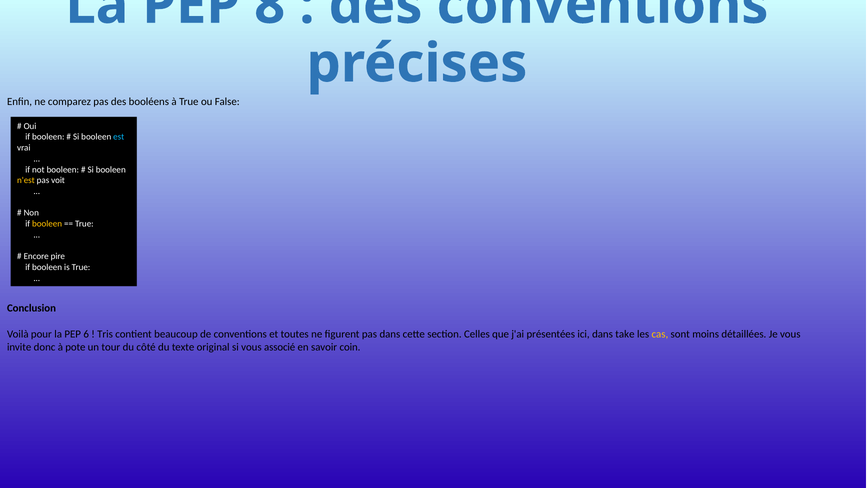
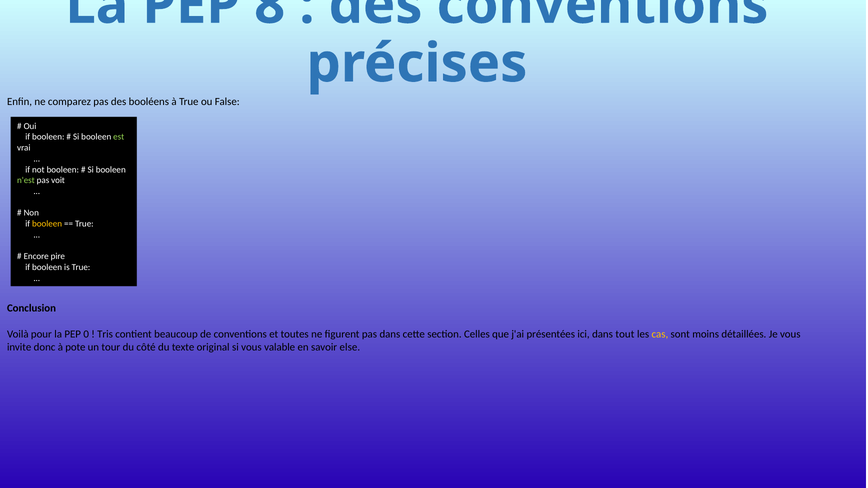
est colour: light blue -> light green (119, 137)
n'est colour: yellow -> light green (26, 180)
6: 6 -> 0 (86, 334)
take: take -> tout (625, 334)
associé: associé -> valable (280, 347)
coin: coin -> else (350, 347)
